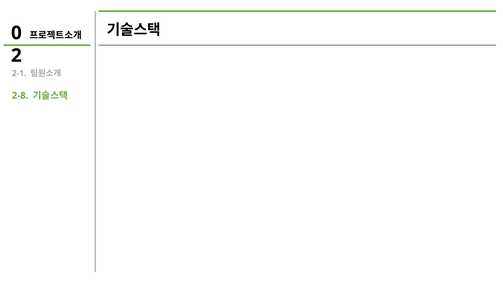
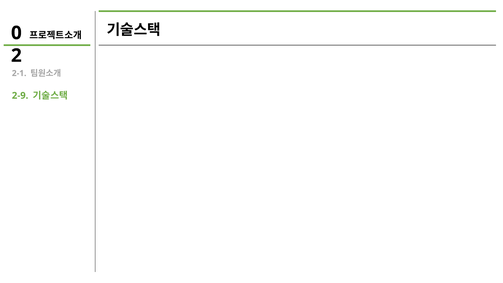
2-8: 2-8 -> 2-9 (20, 96)
